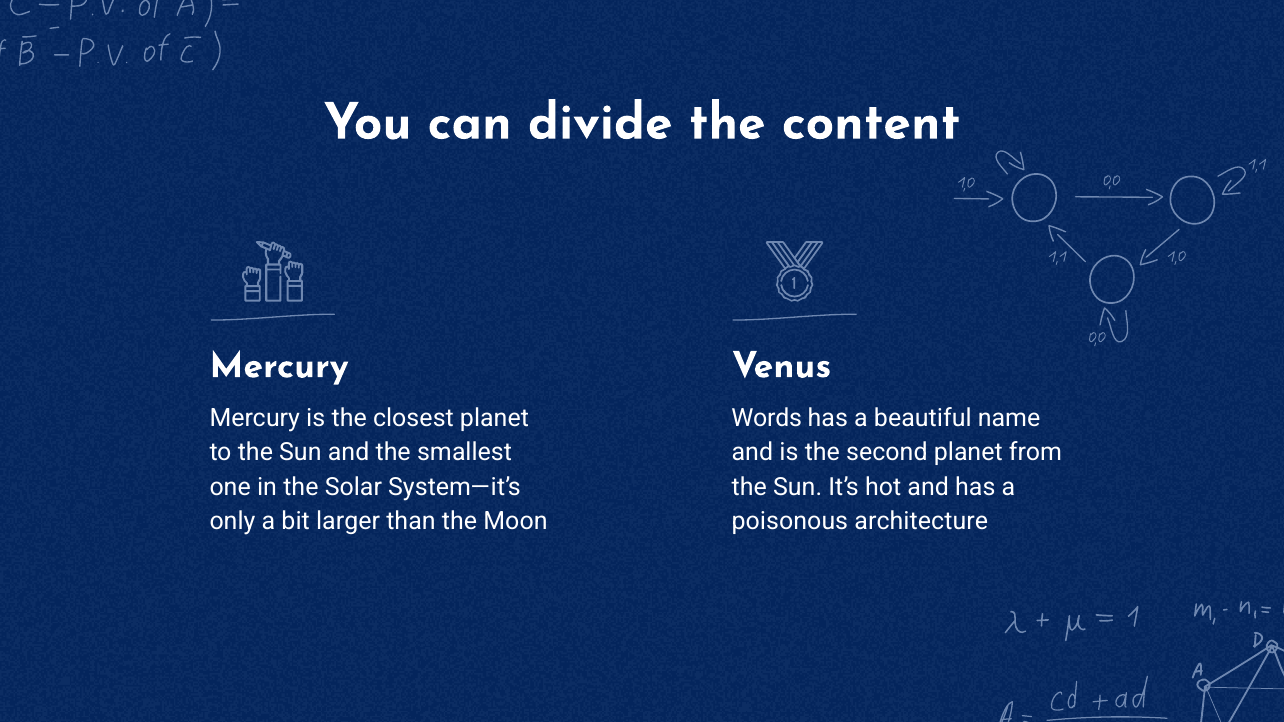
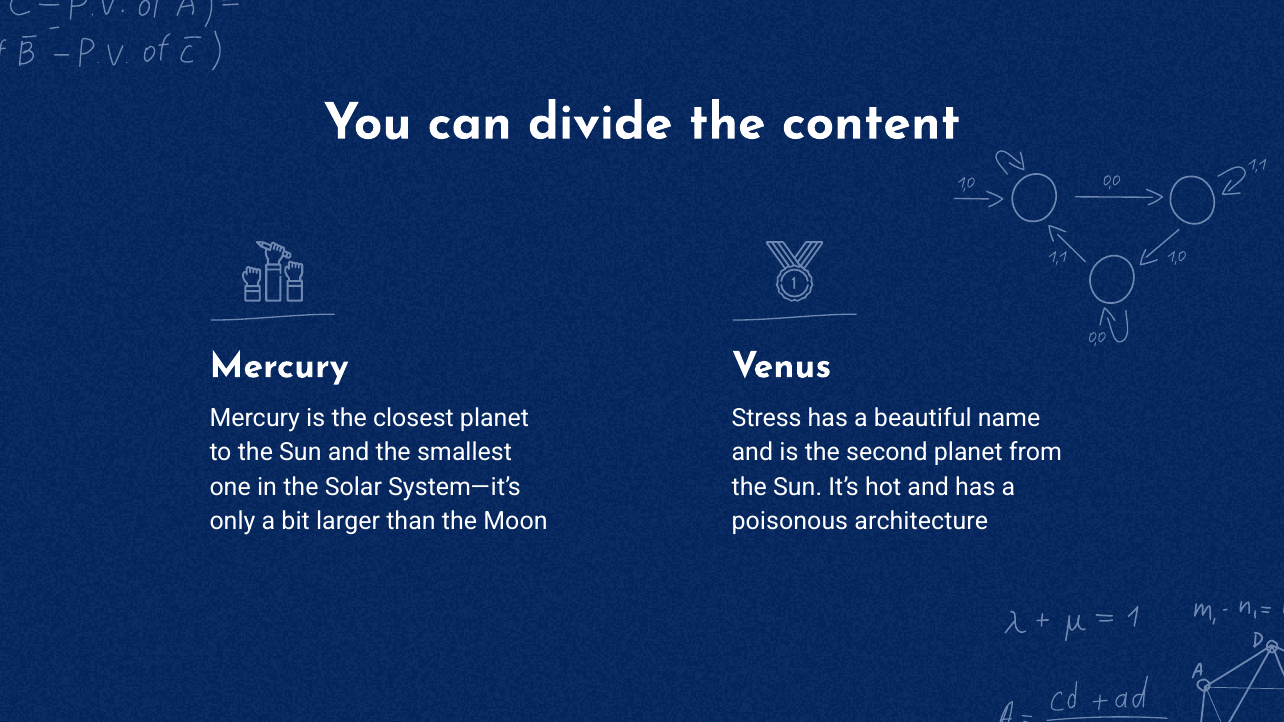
Words: Words -> Stress (767, 418)
